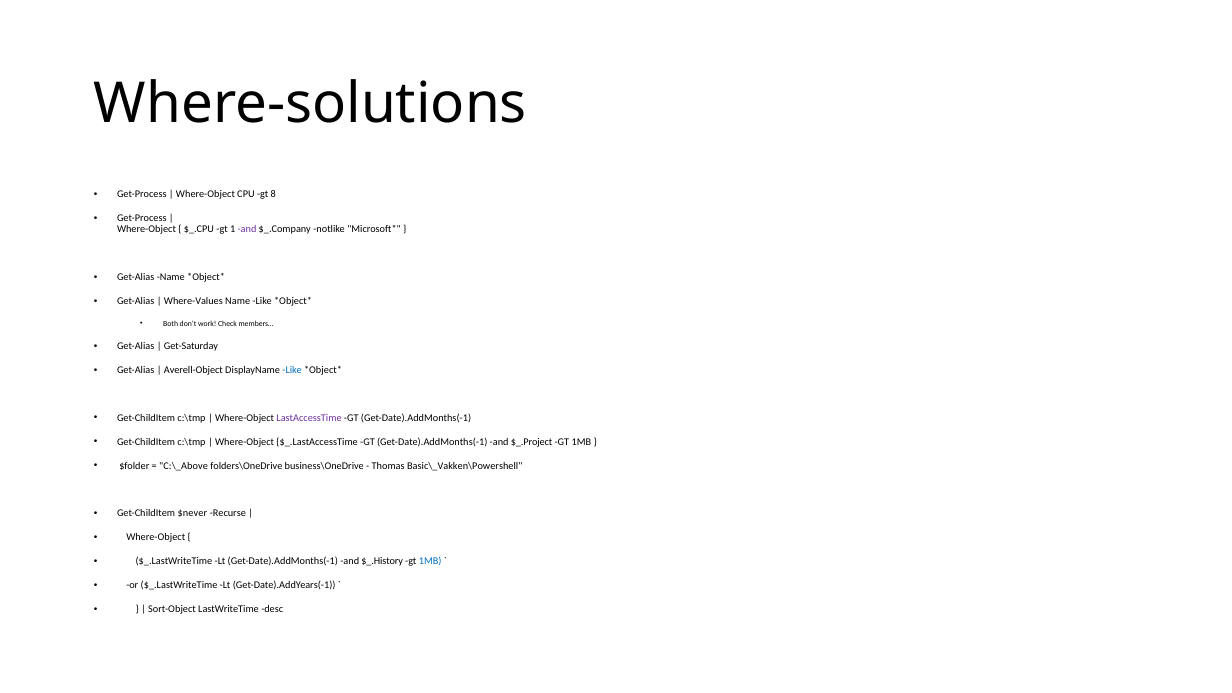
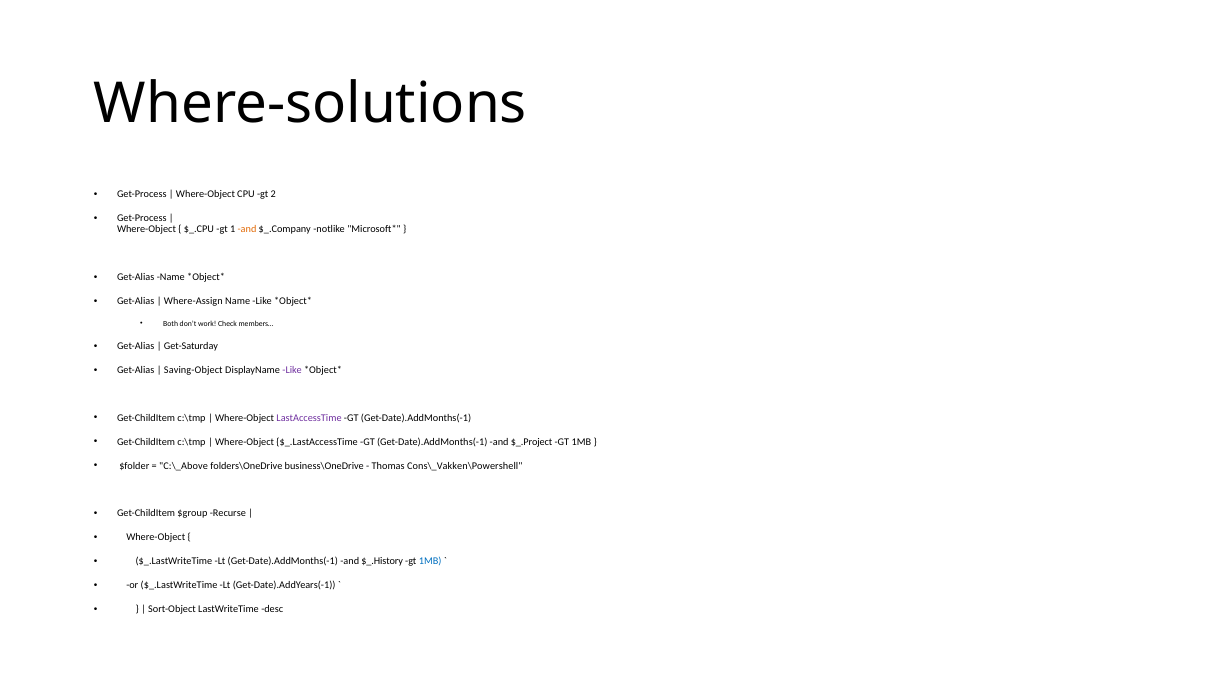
8: 8 -> 2 (273, 195)
and colour: purple -> orange (247, 230)
Where-Values: Where-Values -> Where-Assign (193, 301)
Averell-Object: Averell-Object -> Saving-Object (193, 370)
Like colour: blue -> purple (292, 370)
Basic\_Vakken\Powershell: Basic\_Vakken\Powershell -> Cons\_Vakken\Powershell (465, 466)
$never: $never -> $group (192, 514)
